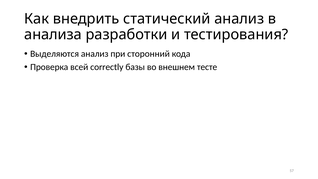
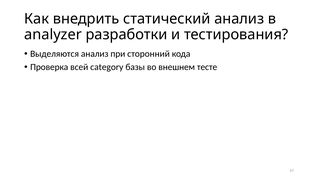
анализа: анализа -> analyzer (53, 35)
correctly: correctly -> category (107, 67)
